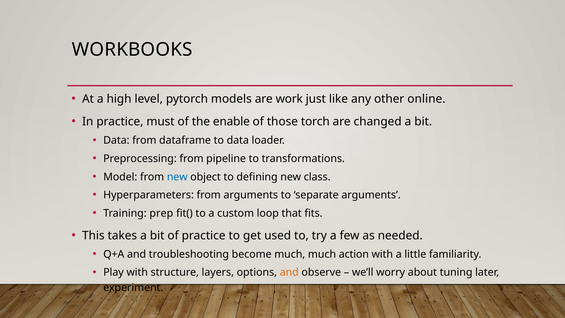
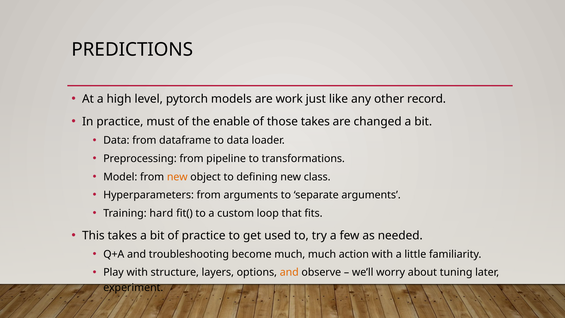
WORKBOOKS: WORKBOOKS -> PREDICTIONS (132, 49)
online: online -> record (427, 99)
those torch: torch -> takes (315, 122)
new colour: blue -> orange (177, 177)
prep: prep -> hard (161, 213)
